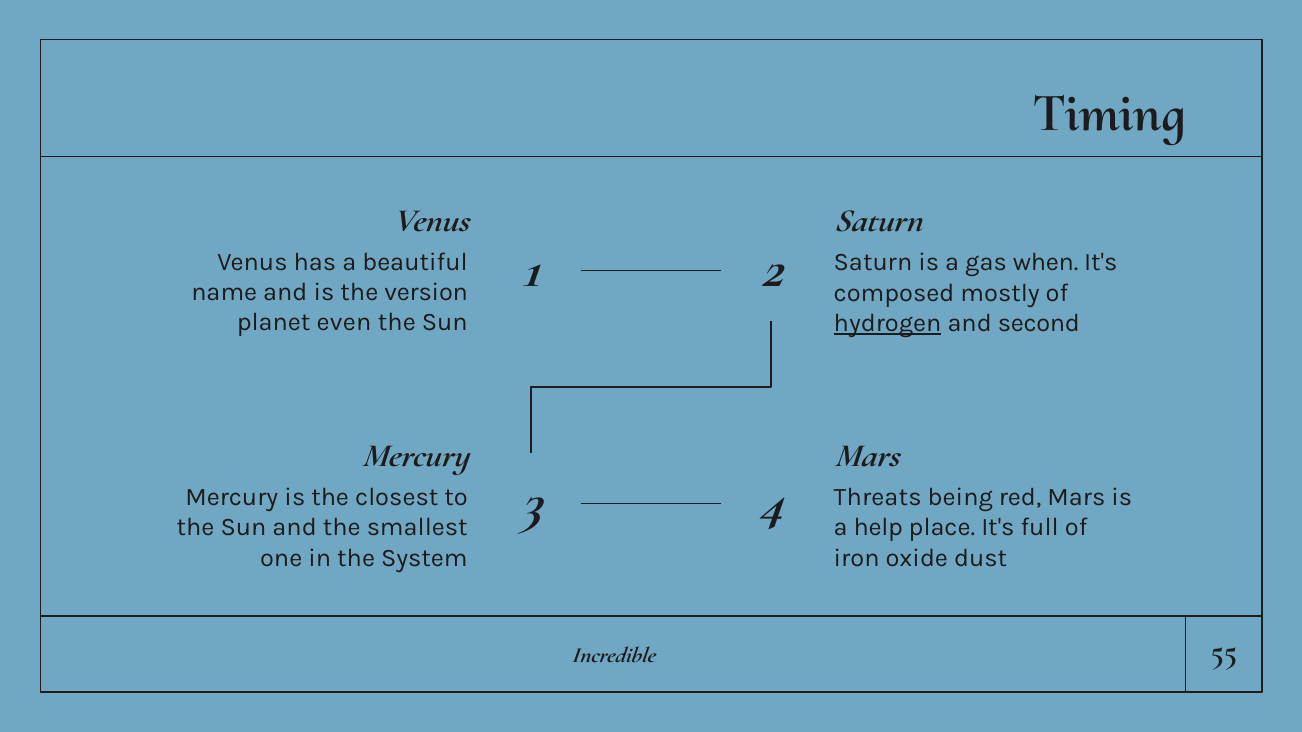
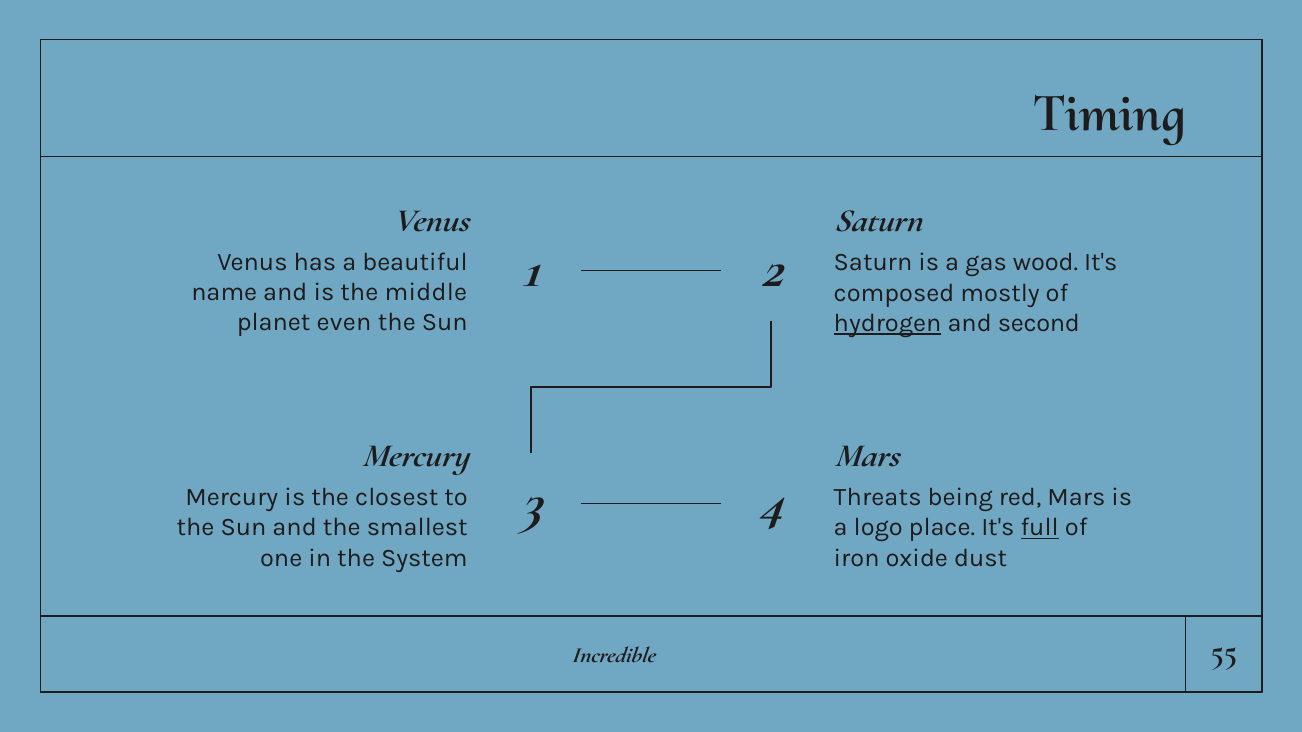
when: when -> wood (1045, 263)
version: version -> middle (426, 292)
help: help -> logo (878, 528)
full underline: none -> present (1040, 528)
